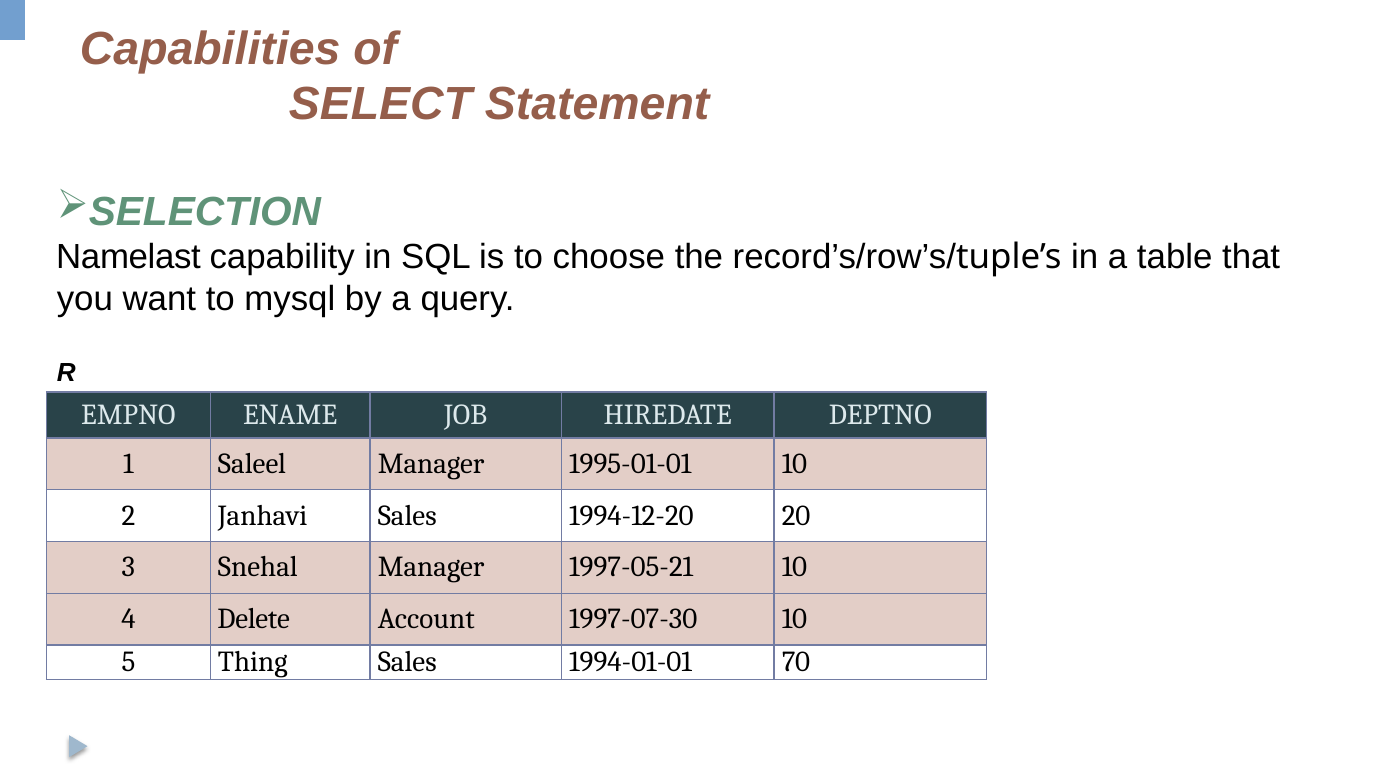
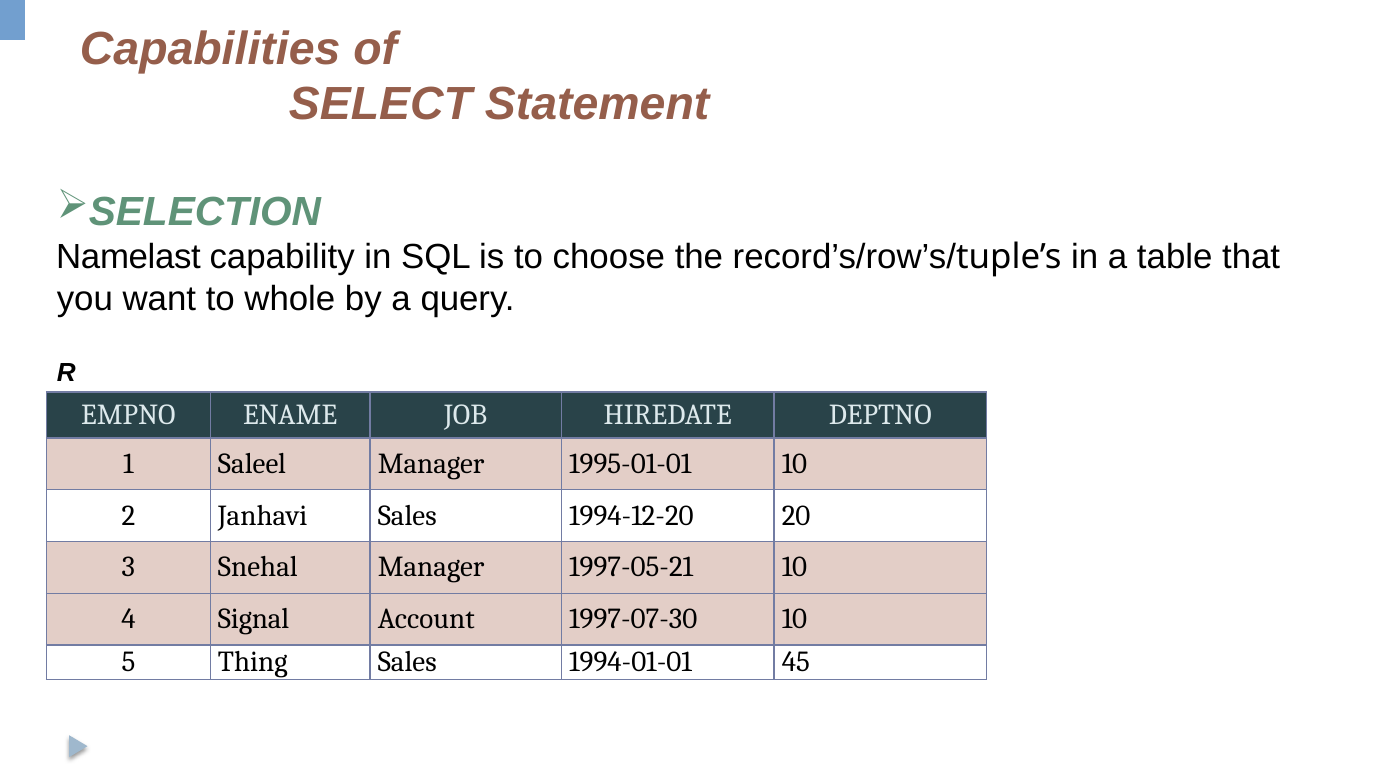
mysql: mysql -> whole (290, 298)
Delete: Delete -> Signal (254, 619)
70: 70 -> 45 (796, 662)
